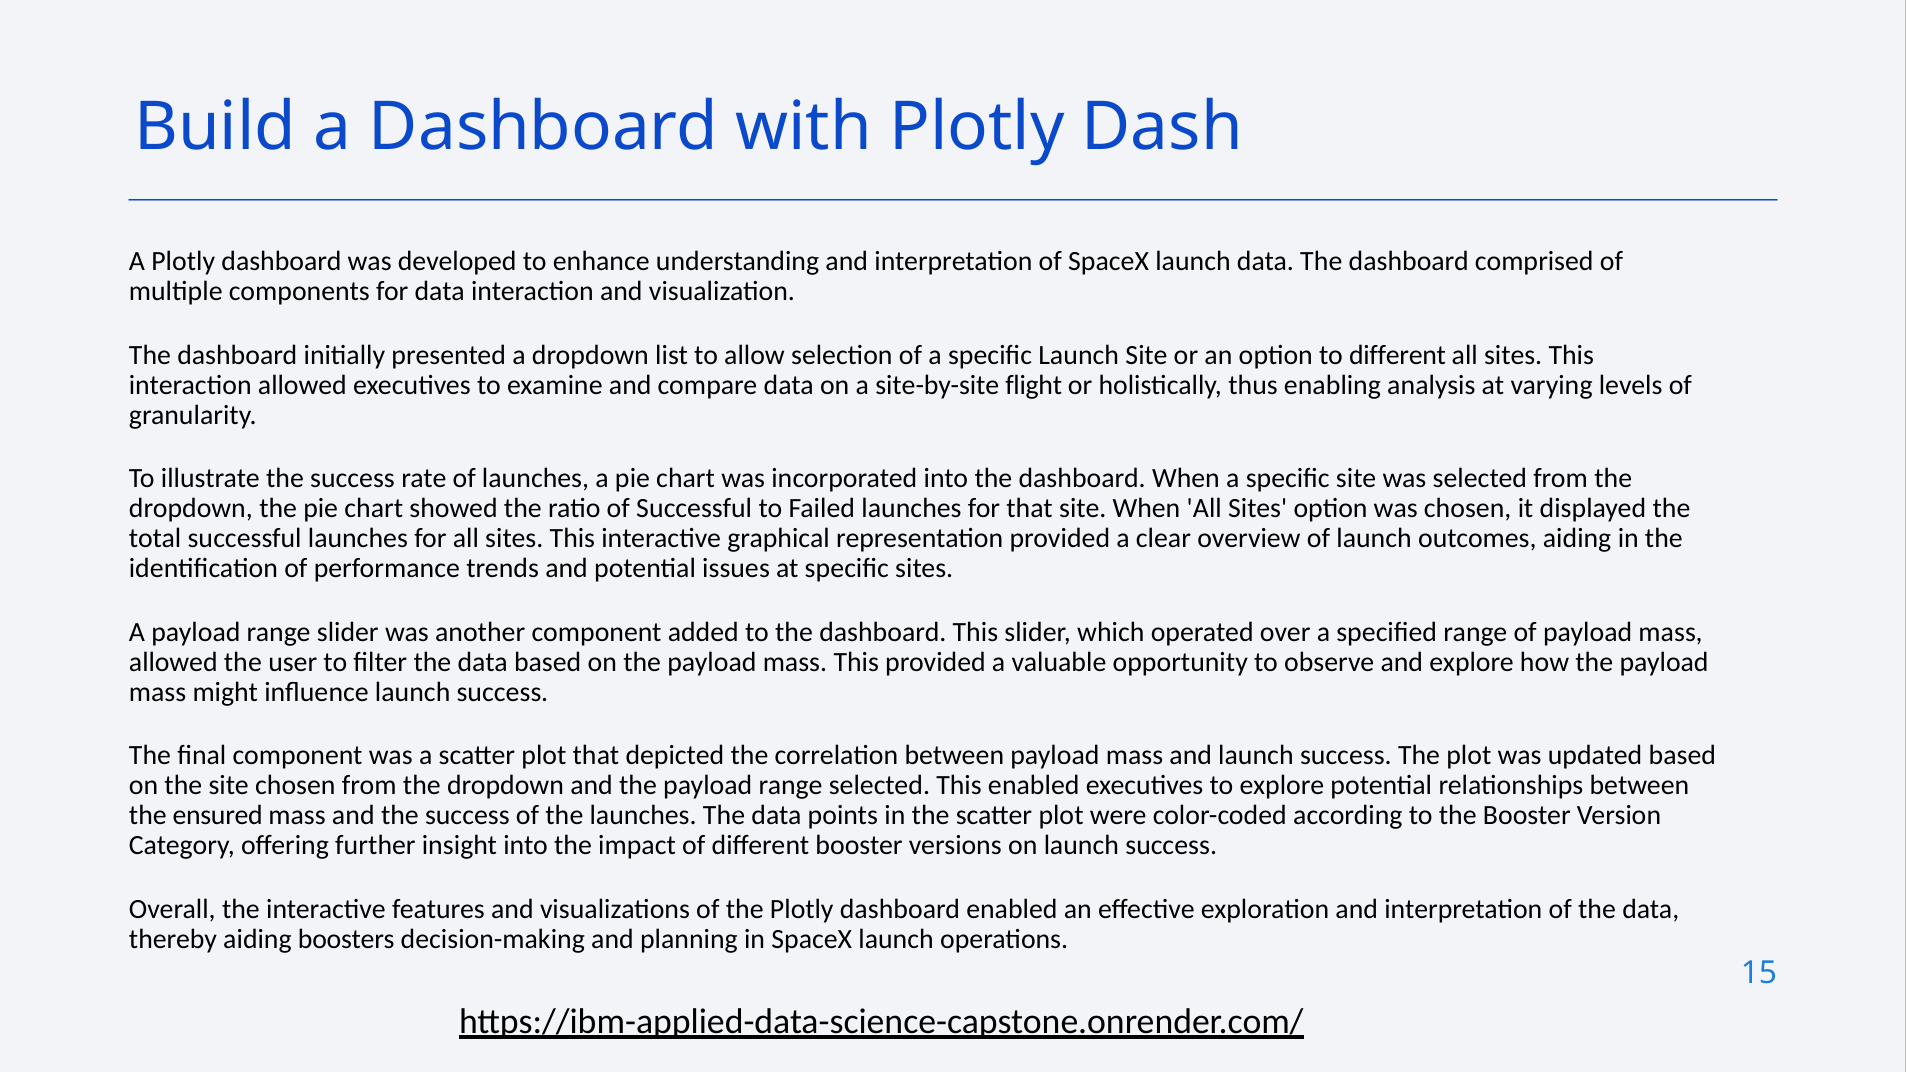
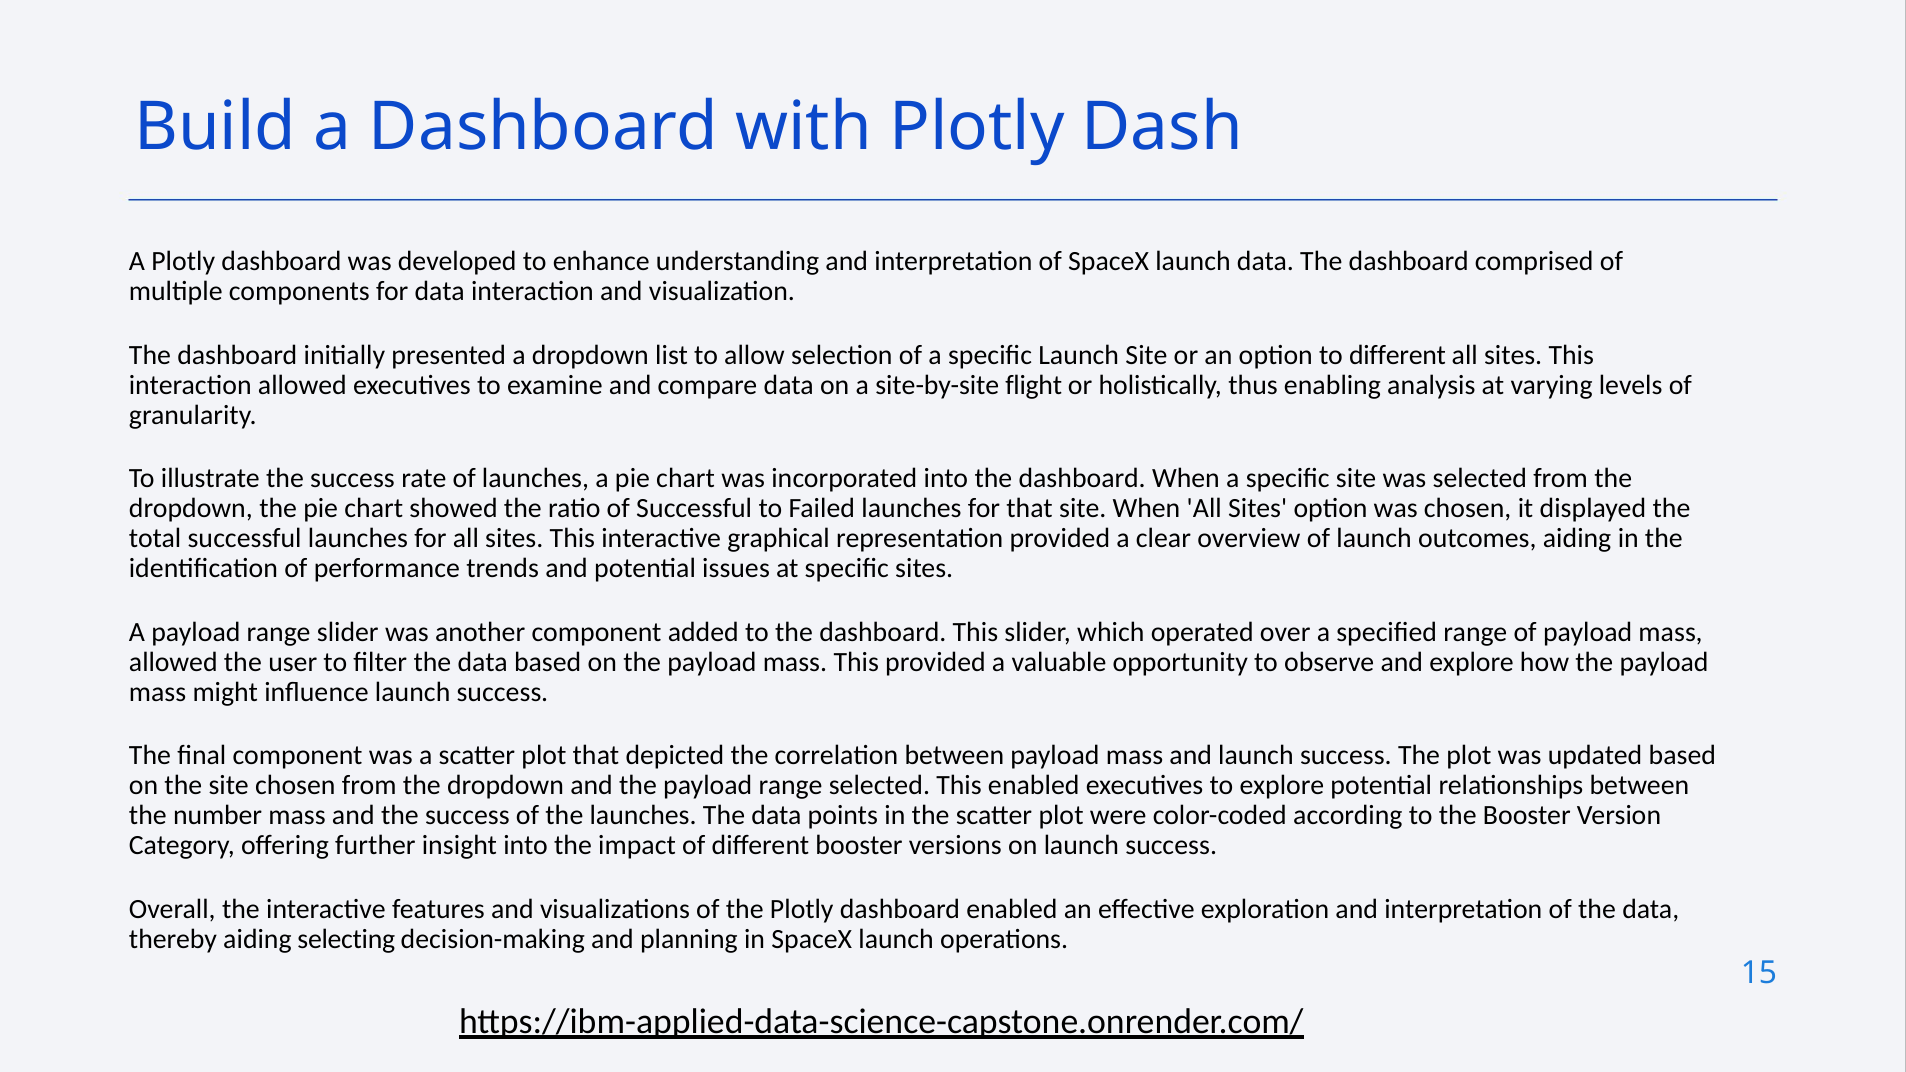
ensured: ensured -> number (218, 816)
boosters: boosters -> selecting (346, 939)
